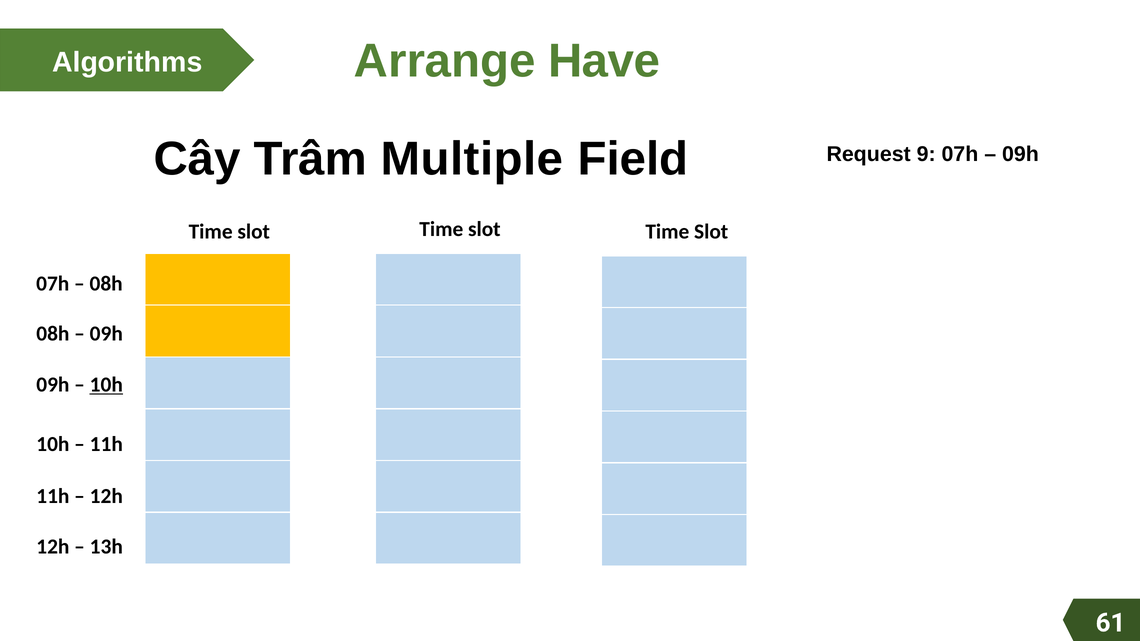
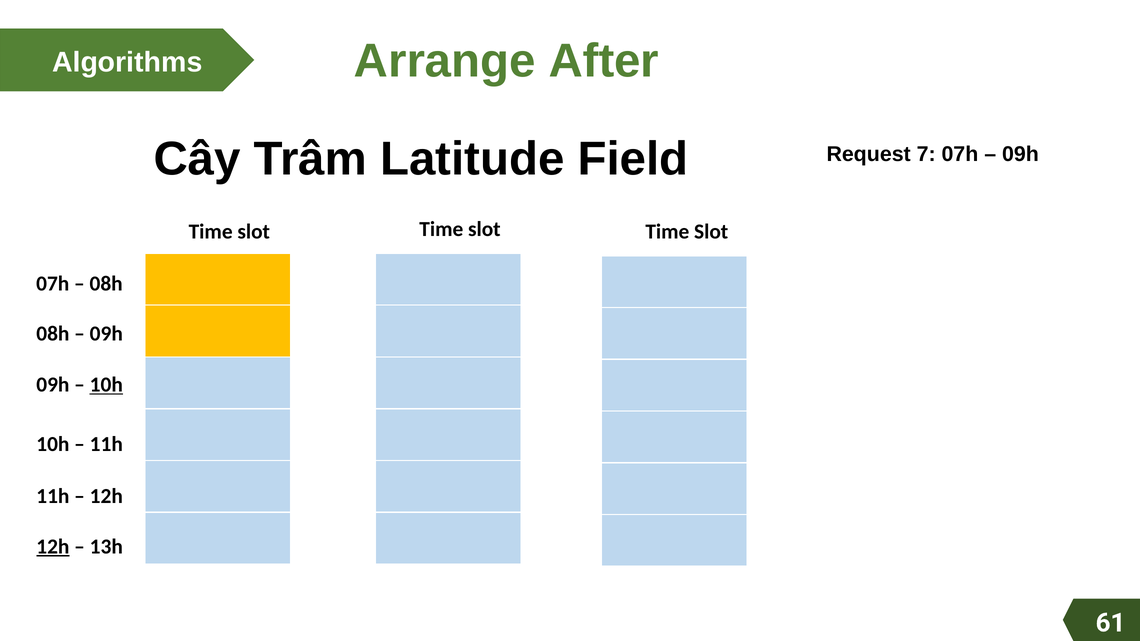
Have: Have -> After (604, 61)
Multiple: Multiple -> Latitude (472, 159)
9: 9 -> 7 (926, 154)
12h underline: none -> present (53, 547)
